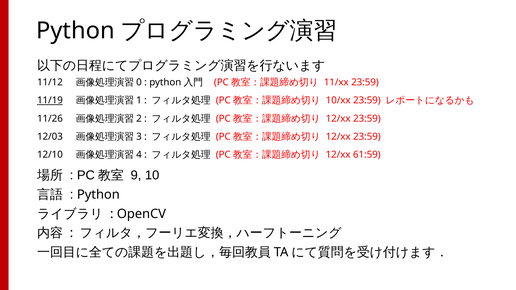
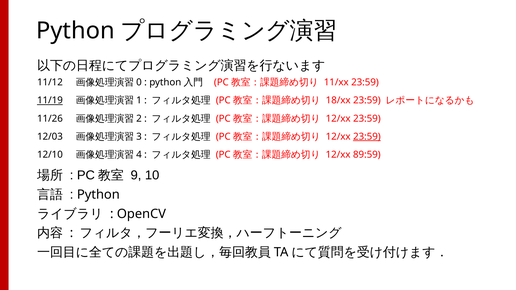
10/xx: 10/xx -> 18/xx (338, 101)
23:59 underline: none -> present (367, 137)
61:59: 61:59 -> 89:59 (367, 155)
